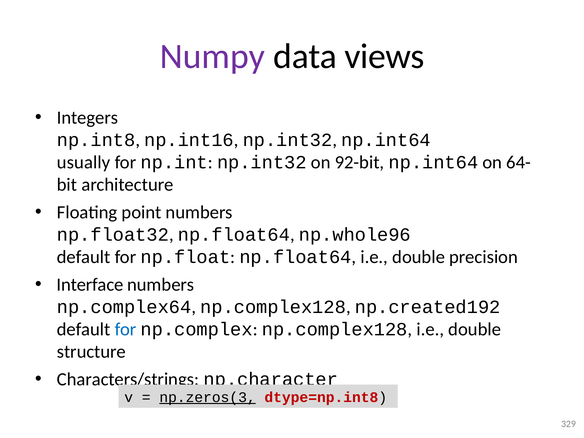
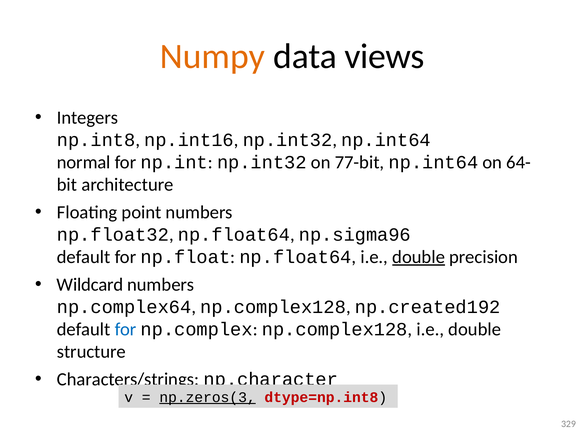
Numpy colour: purple -> orange (212, 57)
usually: usually -> normal (84, 162)
92-bit: 92-bit -> 77-bit (359, 162)
np.whole96: np.whole96 -> np.sigma96 (355, 235)
double underline: none -> present (419, 257)
Interface: Interface -> Wildcard (90, 285)
